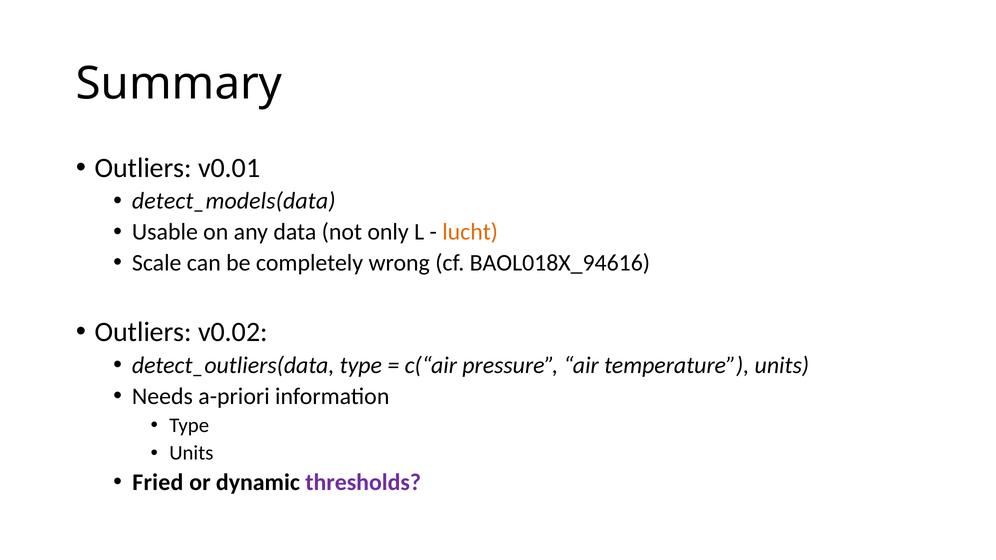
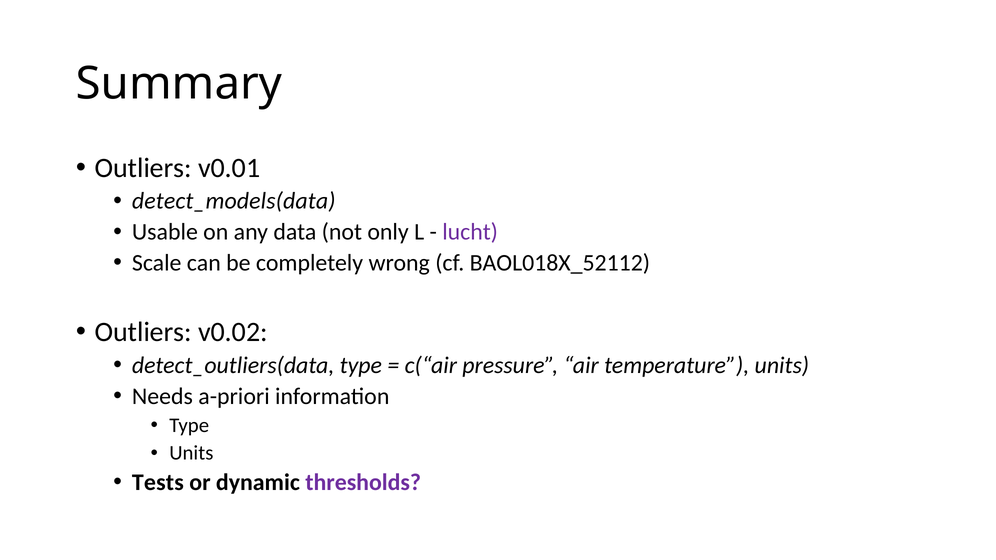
lucht colour: orange -> purple (470, 232)
BAOL018X_94616: BAOL018X_94616 -> BAOL018X_52112 (560, 263)
Fried: Fried -> Tests (158, 483)
